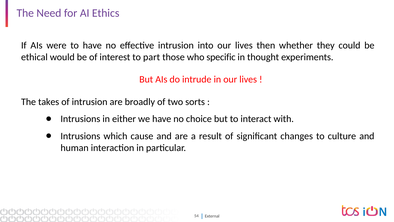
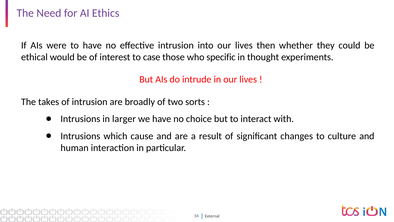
part: part -> case (152, 57)
either: either -> larger (124, 119)
